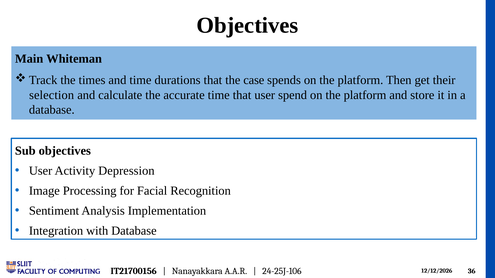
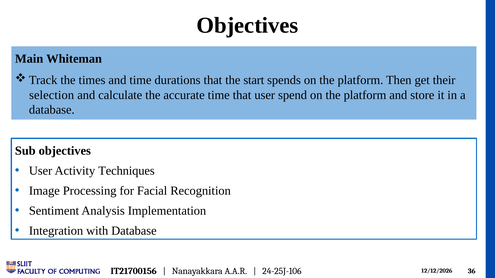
case: case -> start (254, 80)
Depression: Depression -> Techniques (127, 171)
